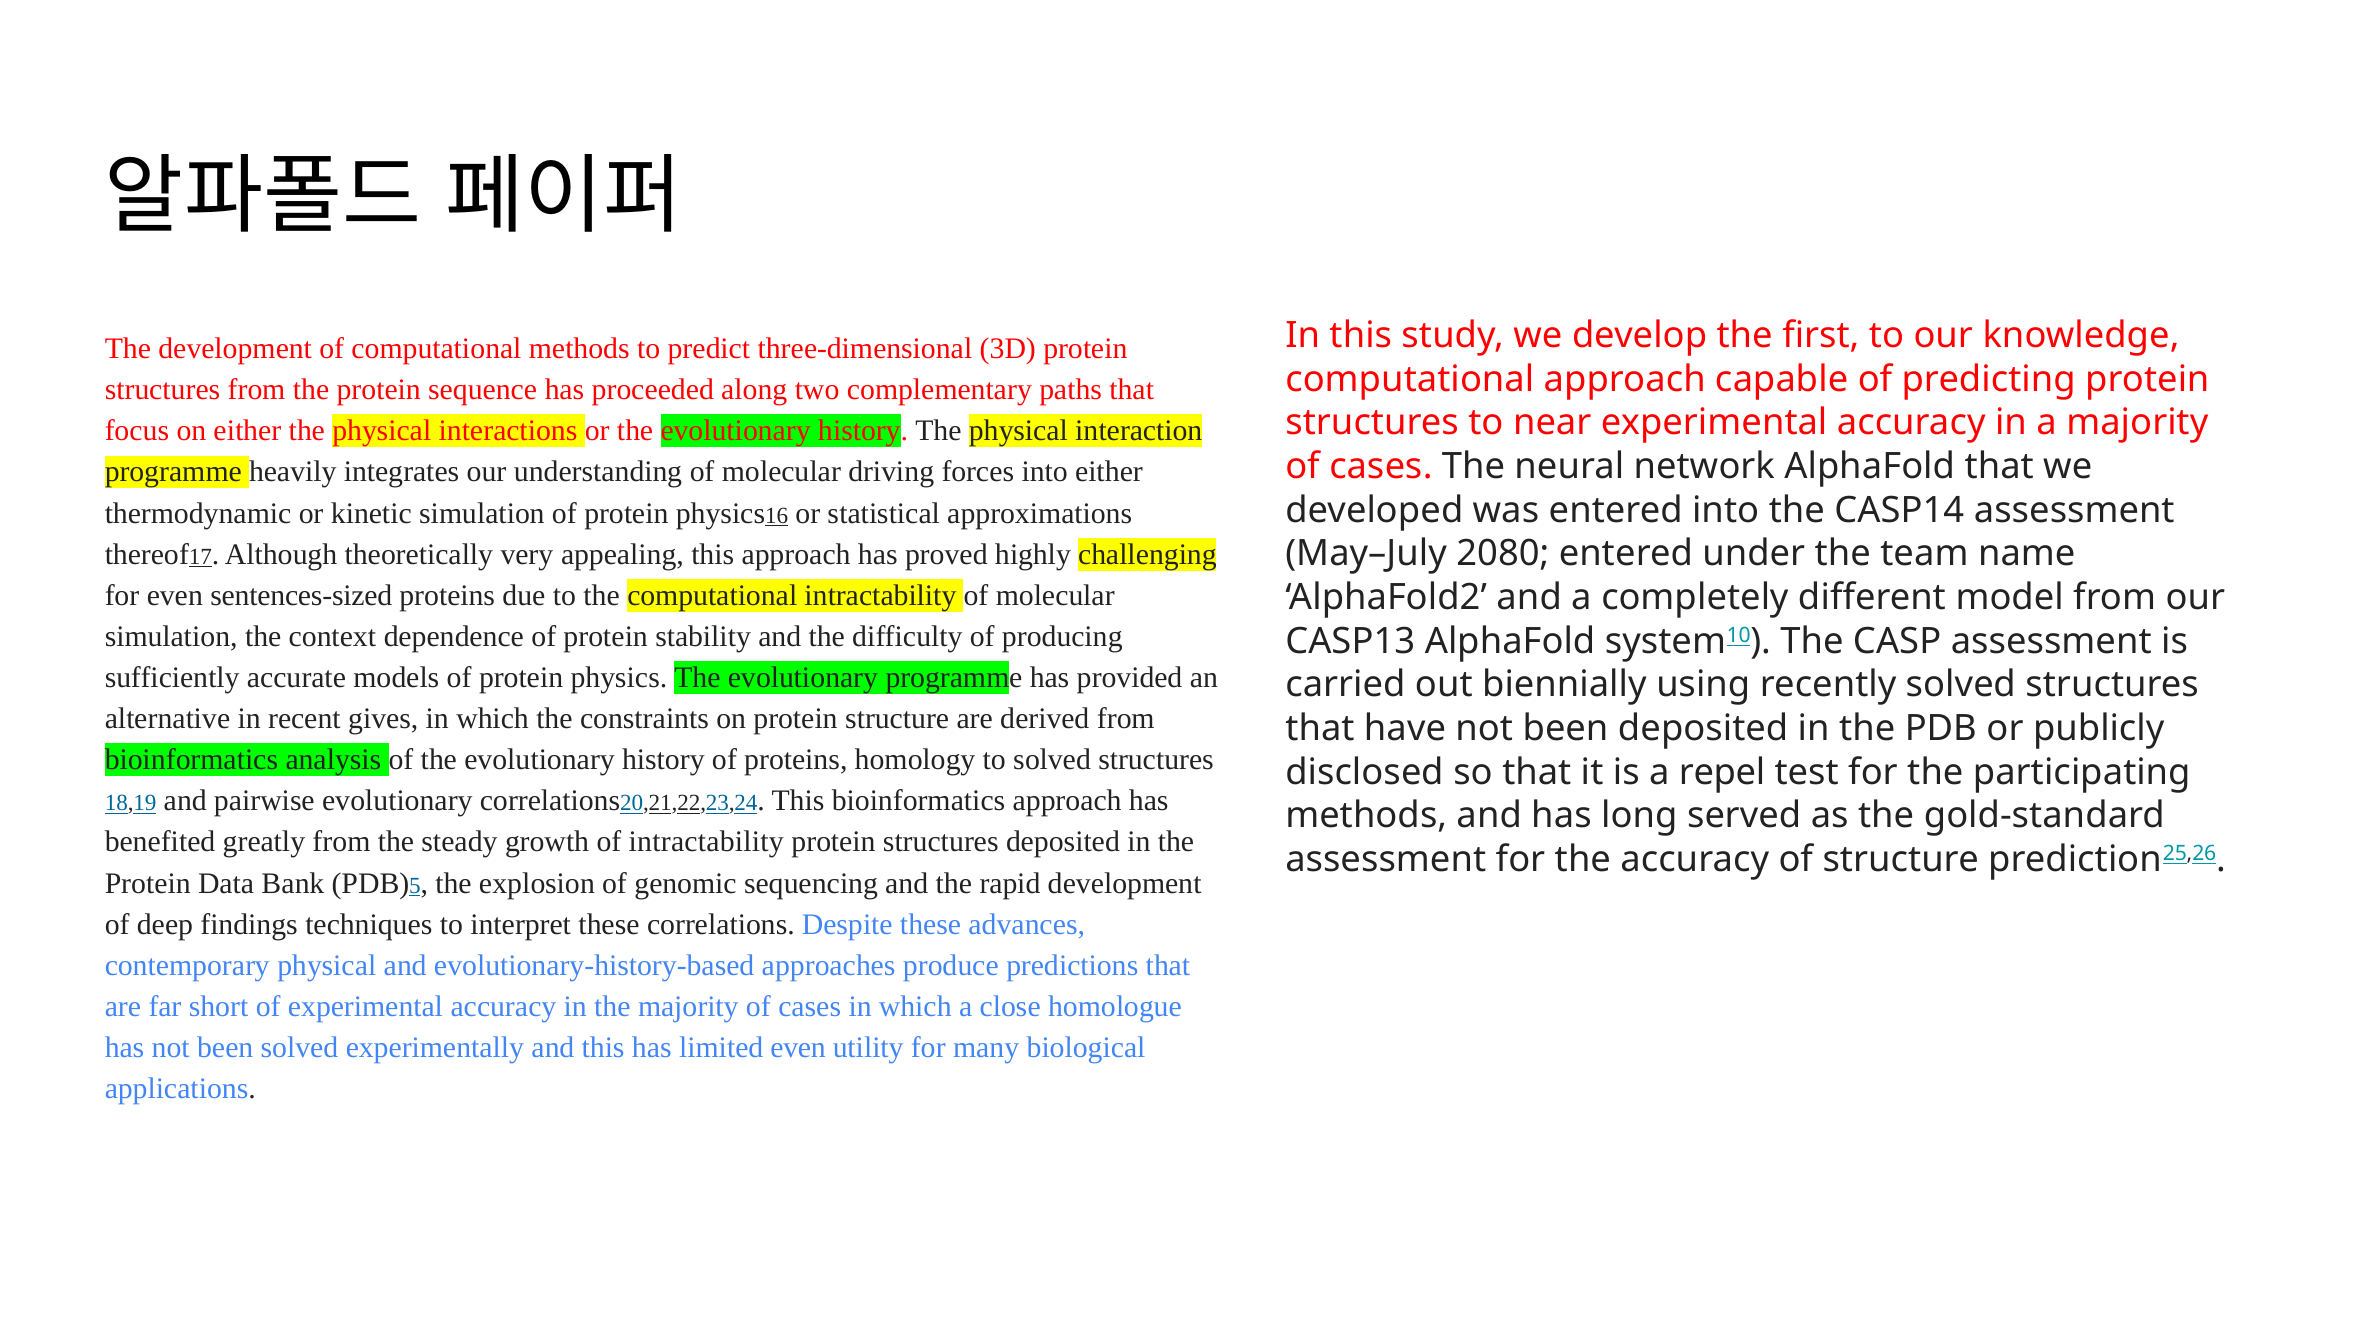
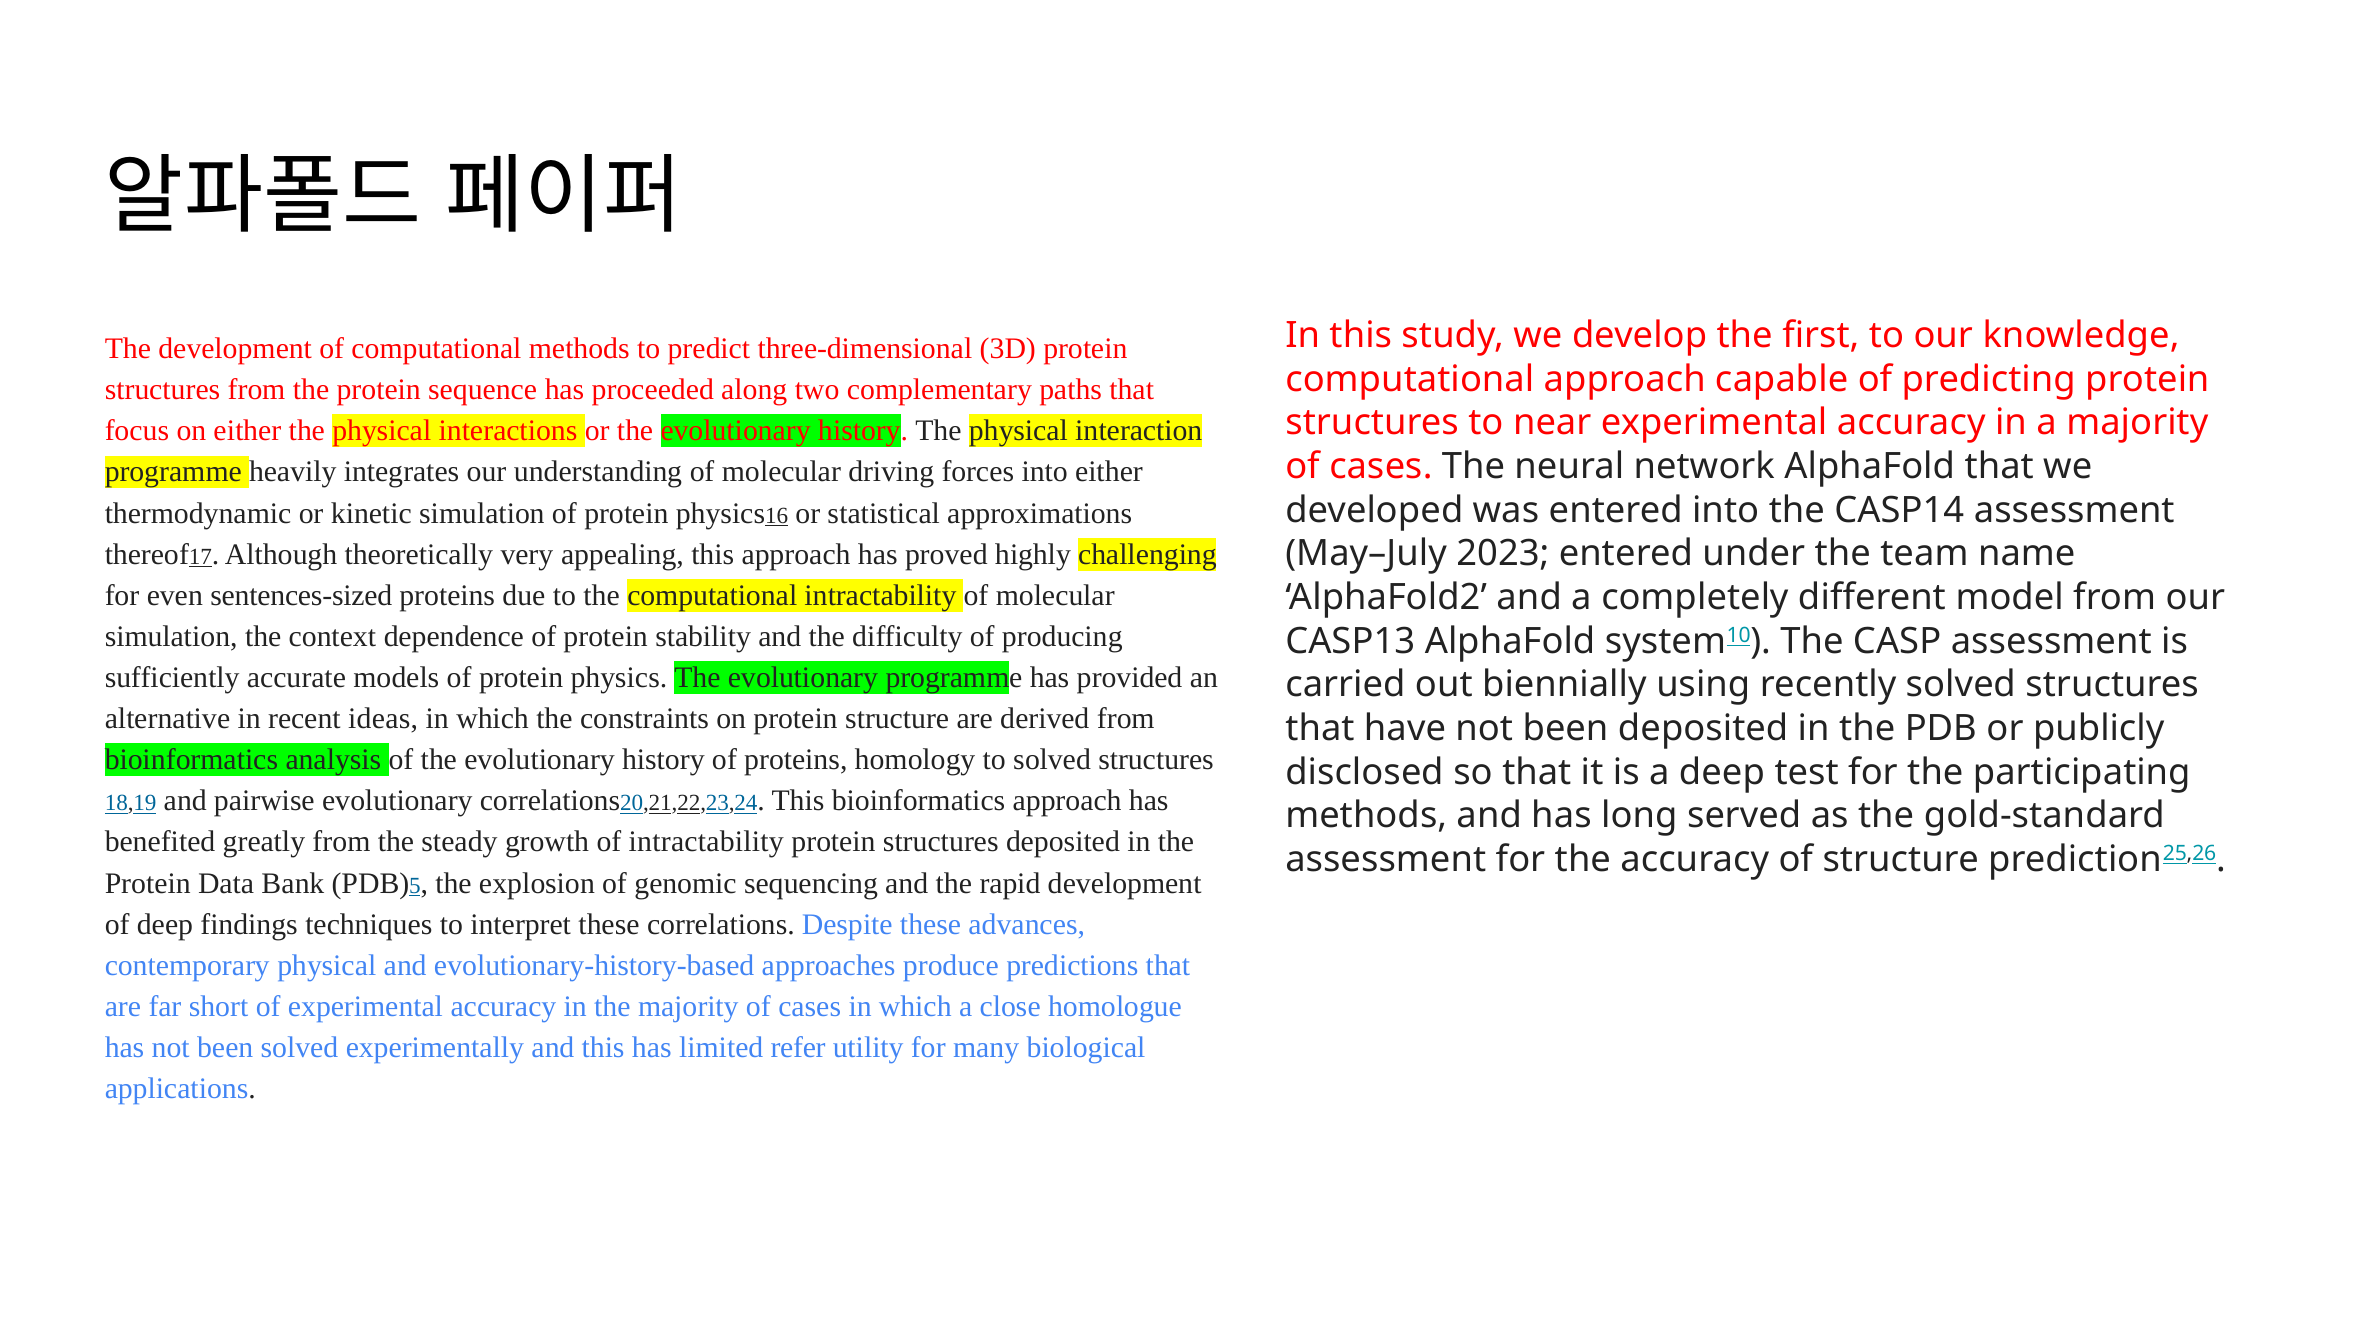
2080: 2080 -> 2023 (1503, 554)
gives: gives -> ideas (383, 719)
a repel: repel -> deep (1722, 772)
limited even: even -> refer (798, 1047)
